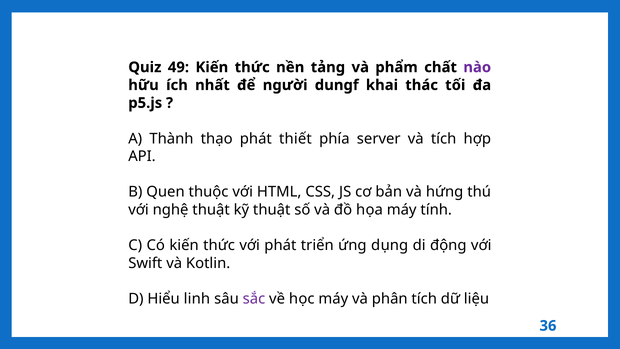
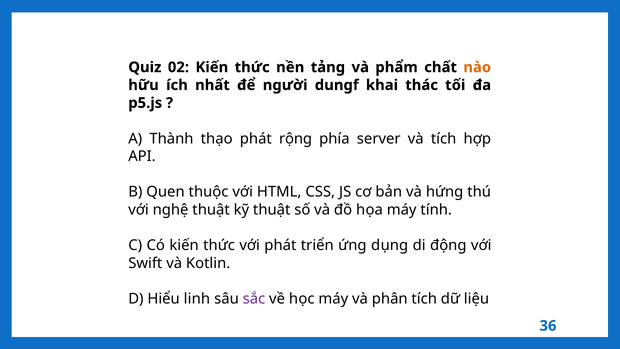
49: 49 -> 02 (178, 67)
nào colour: purple -> orange (477, 67)
thiết: thiết -> rộng (296, 138)
